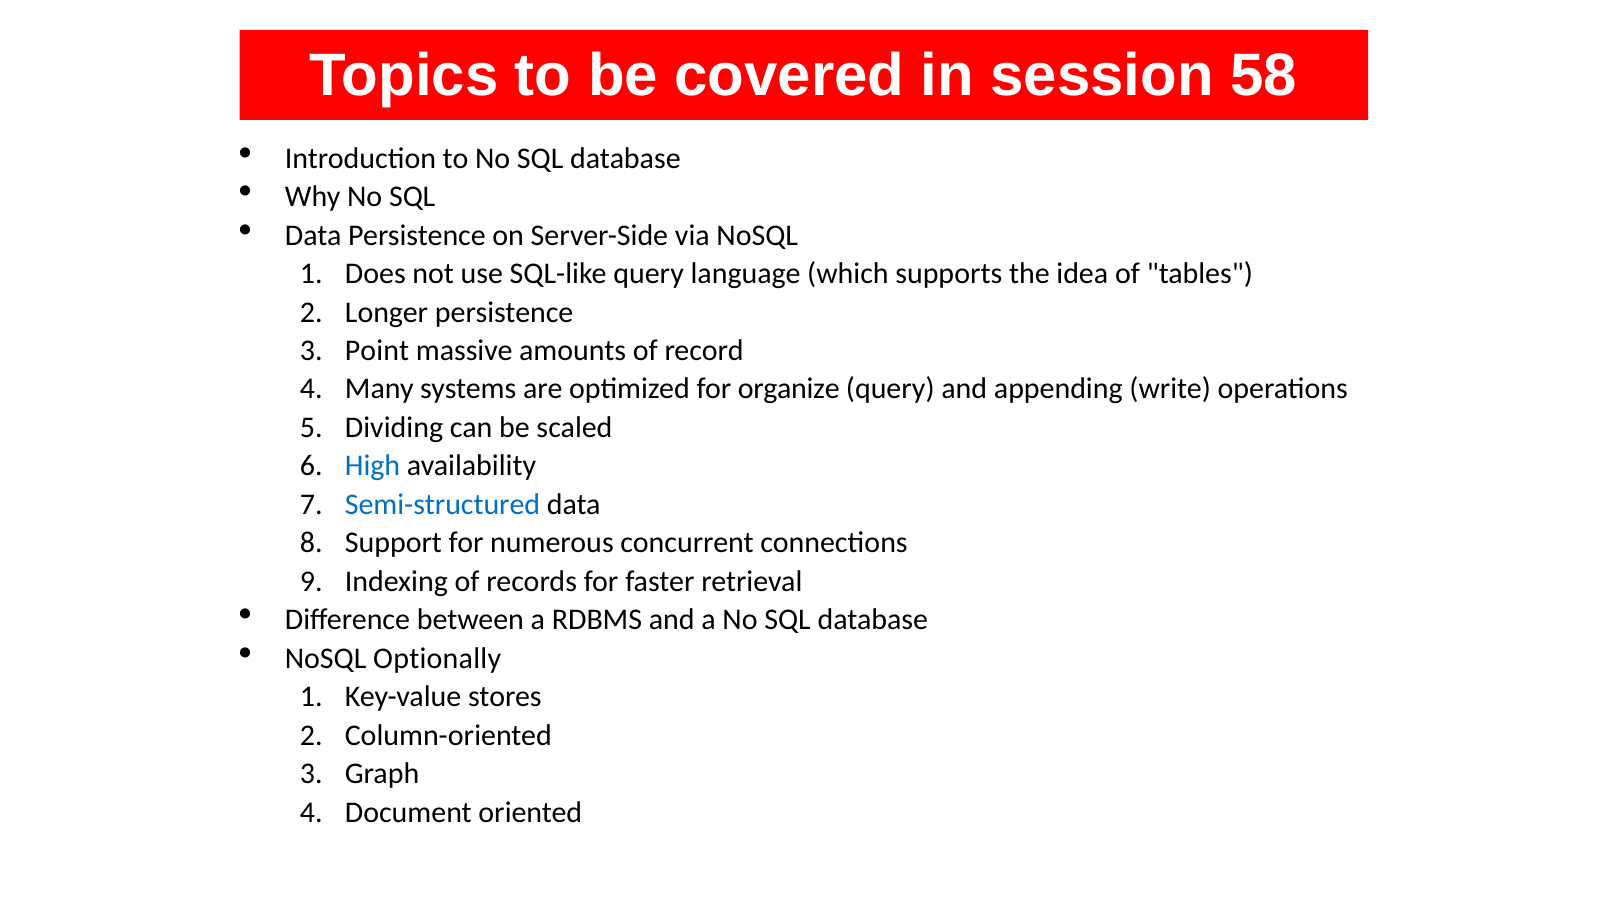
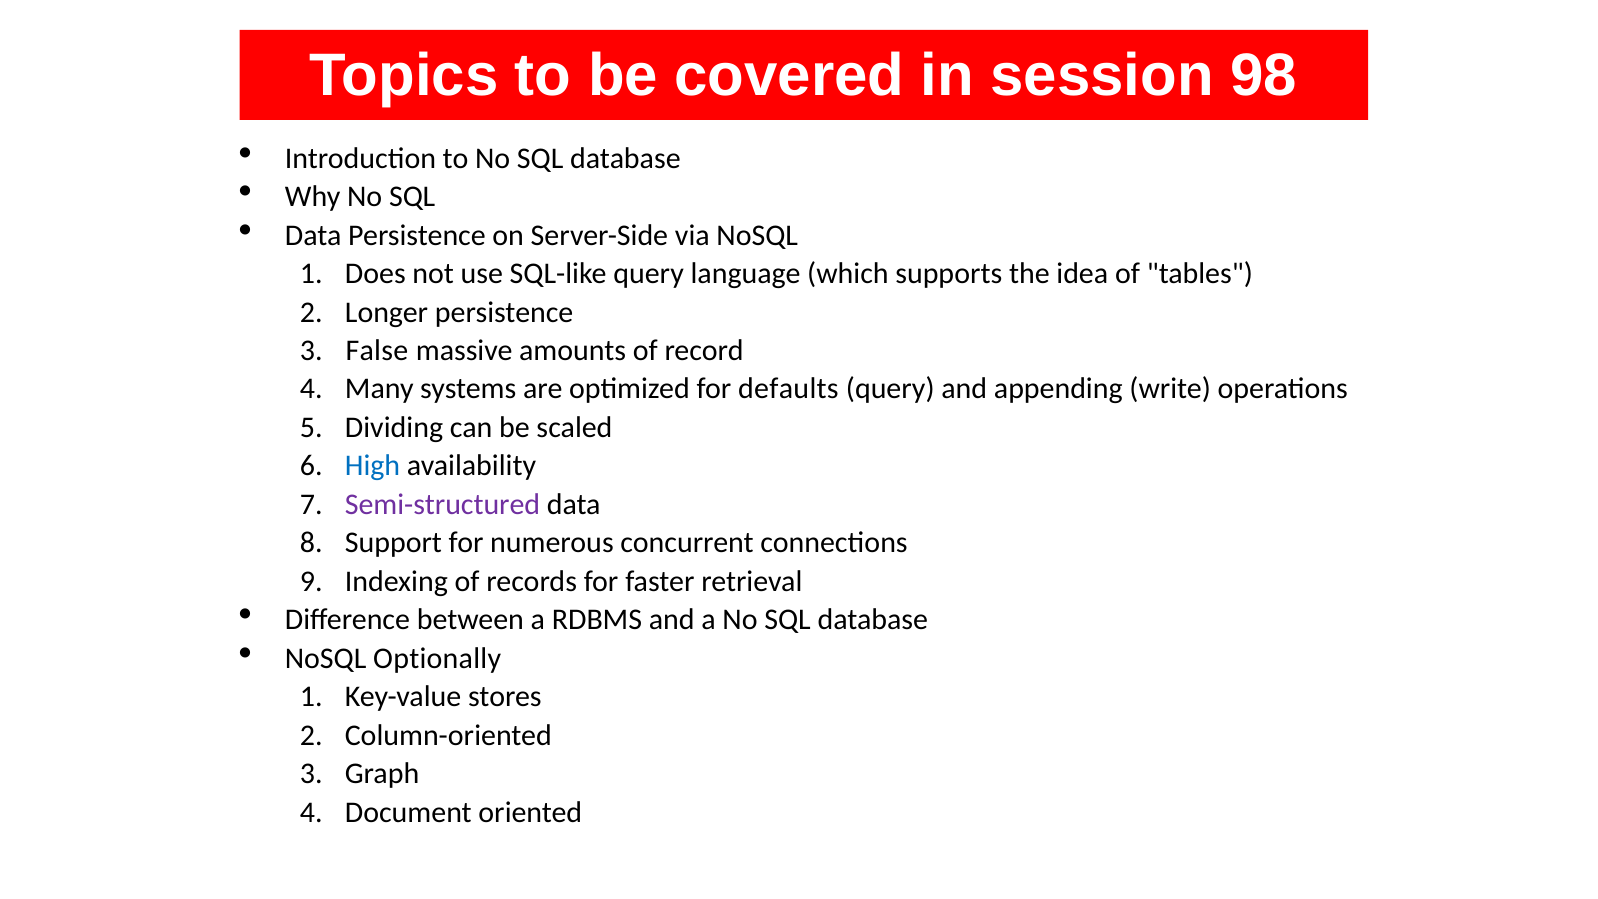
58: 58 -> 98 (1264, 76)
Point: Point -> False (377, 351)
organize: organize -> defaults (788, 389)
Semi-structured colour: blue -> purple (443, 504)
